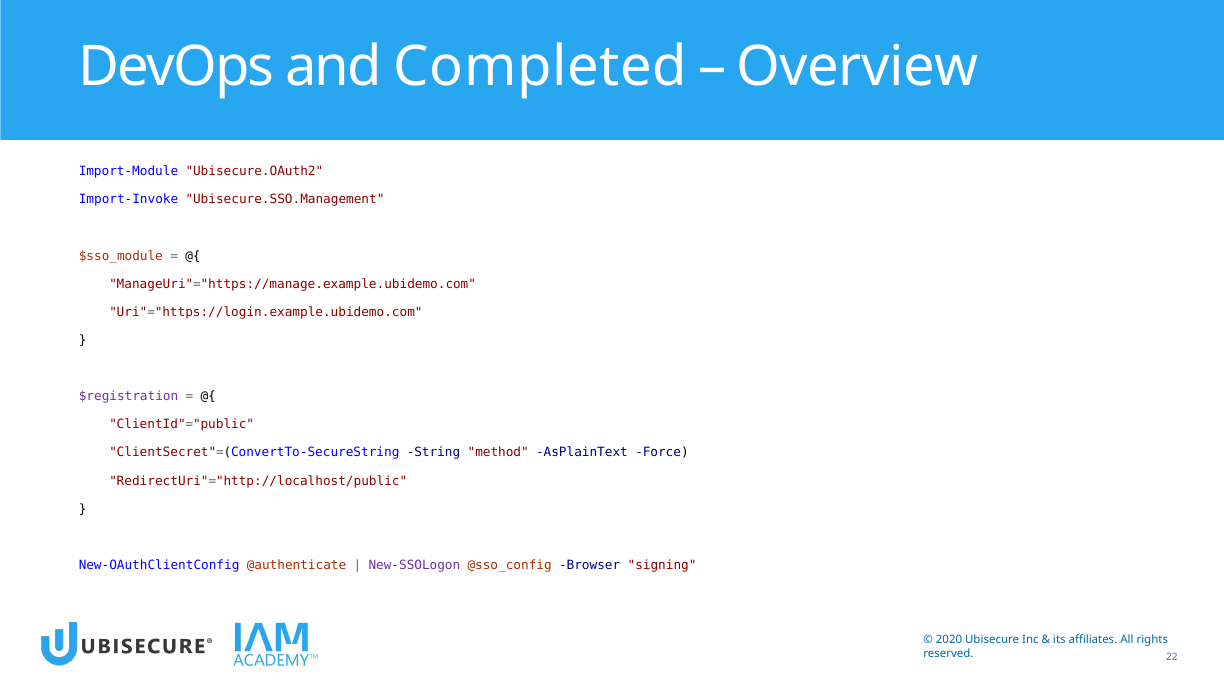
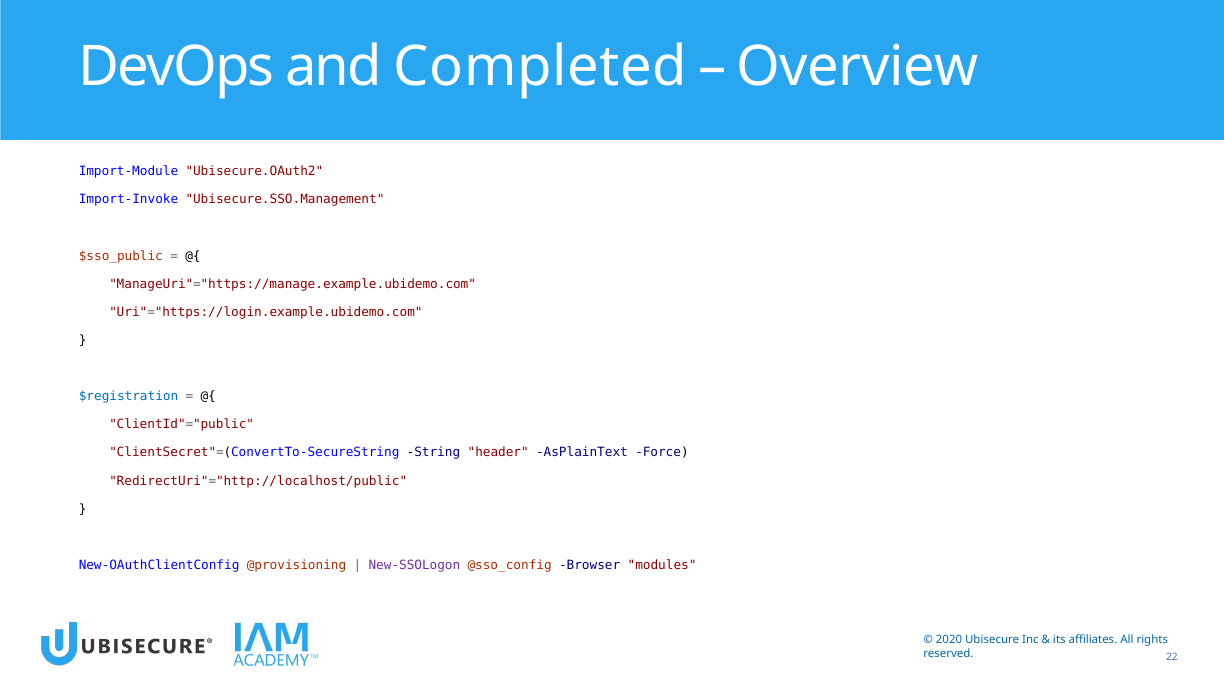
$sso_module: $sso_module -> $sso_public (121, 256)
$registration colour: purple -> blue (129, 396)
method: method -> header (498, 452)
@authenticate: @authenticate -> @provisioning (297, 565)
signing: signing -> modules (662, 565)
